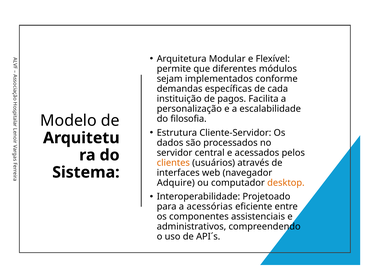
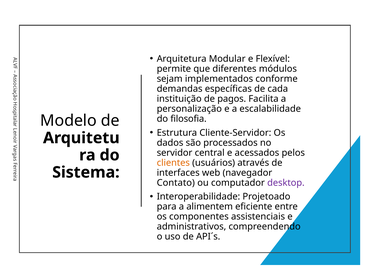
Adquire: Adquire -> Contato (176, 182)
desktop colour: orange -> purple (286, 182)
acessórias: acessórias -> alimentem (210, 206)
